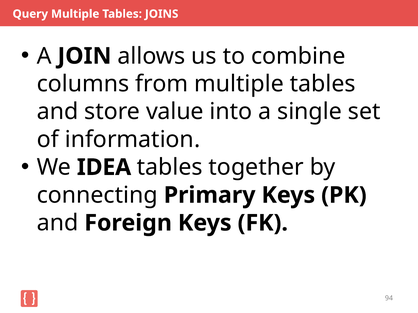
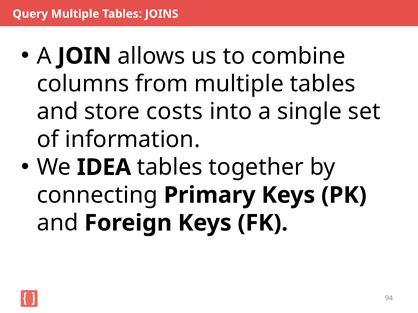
value: value -> costs (175, 112)
